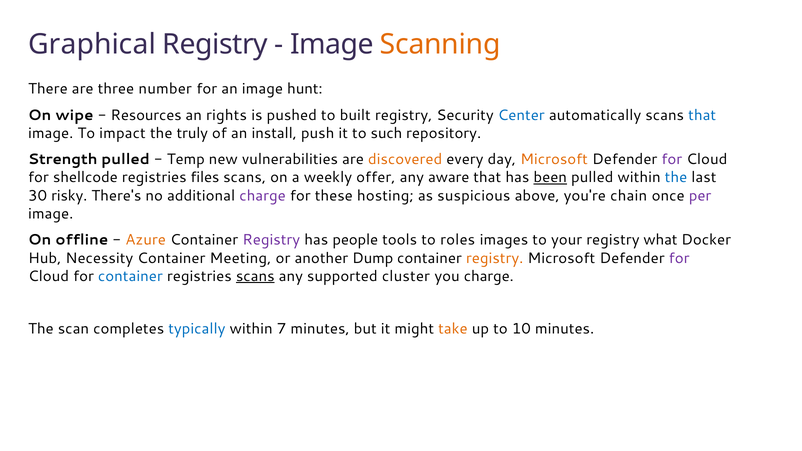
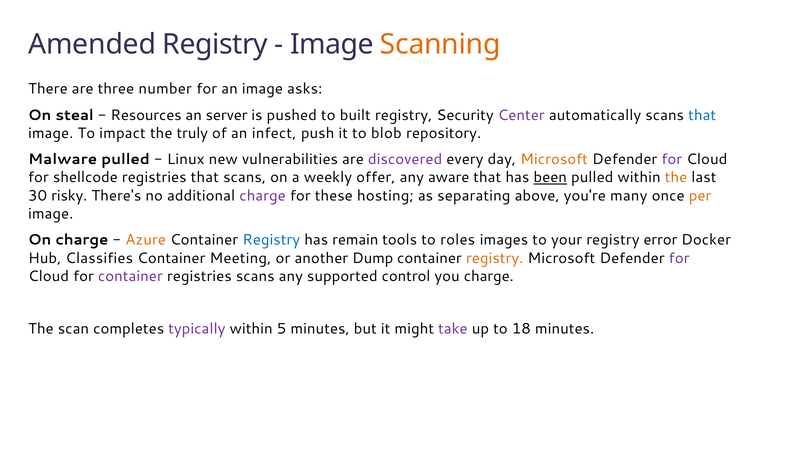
Graphical: Graphical -> Amended (92, 44)
hunt: hunt -> asks (305, 89)
wipe: wipe -> steal (75, 115)
rights: rights -> server (227, 115)
Center colour: blue -> purple (521, 115)
install: install -> infect (274, 133)
such: such -> blob (386, 133)
Strength: Strength -> Malware (63, 160)
Temp: Temp -> Linux (186, 160)
discovered colour: orange -> purple (405, 160)
registries files: files -> that (205, 178)
the colour: blue -> orange (676, 178)
suspicious: suspicious -> separating (474, 196)
chain: chain -> many (629, 196)
per colour: purple -> orange (700, 196)
On offline: offline -> charge (82, 240)
Registry colour: purple -> blue (271, 240)
people: people -> remain (355, 240)
what: what -> error (660, 240)
Necessity: Necessity -> Classifies (99, 258)
container colour: blue -> purple (130, 276)
scans underline: present -> none (255, 276)
cluster: cluster -> control (406, 276)
typically colour: blue -> purple (197, 329)
7: 7 -> 5 (282, 329)
take colour: orange -> purple (453, 329)
10: 10 -> 18 (521, 329)
